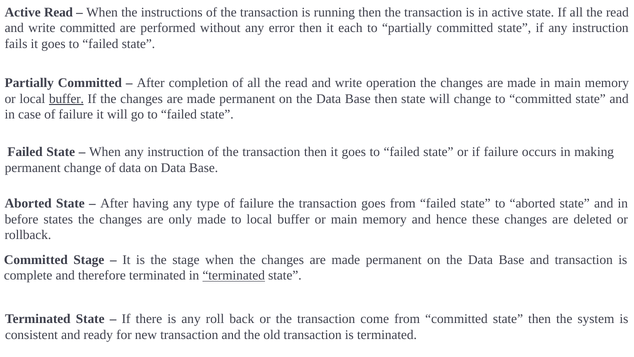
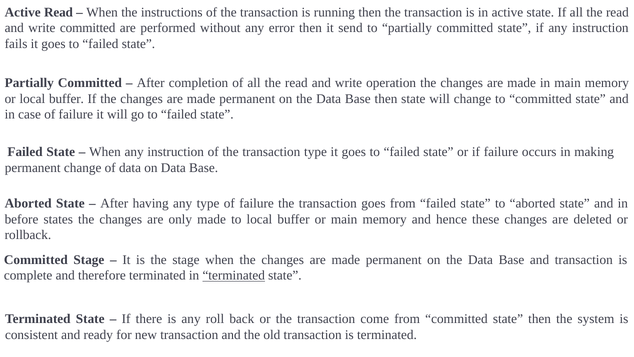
each: each -> send (350, 28)
buffer underline: present -> none (66, 99)
transaction then: then -> type (315, 152)
